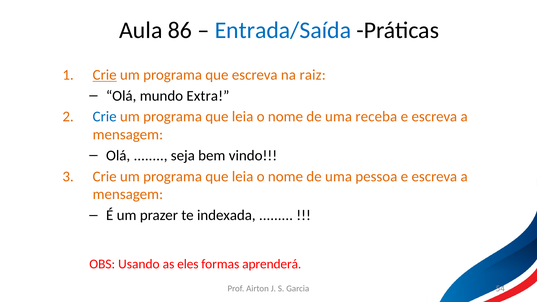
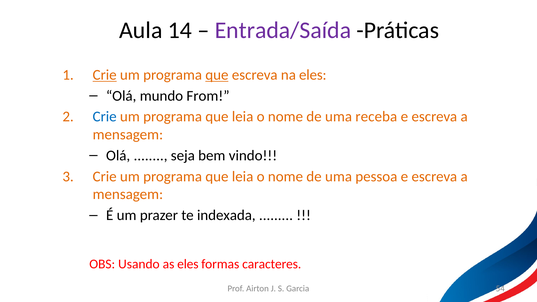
86: 86 -> 14 (180, 30)
Entrada/Saída colour: blue -> purple (283, 30)
que underline: none -> present (217, 75)
na raiz: raiz -> eles (313, 75)
Extra: Extra -> From (208, 96)
aprenderá: aprenderá -> caracteres (272, 264)
